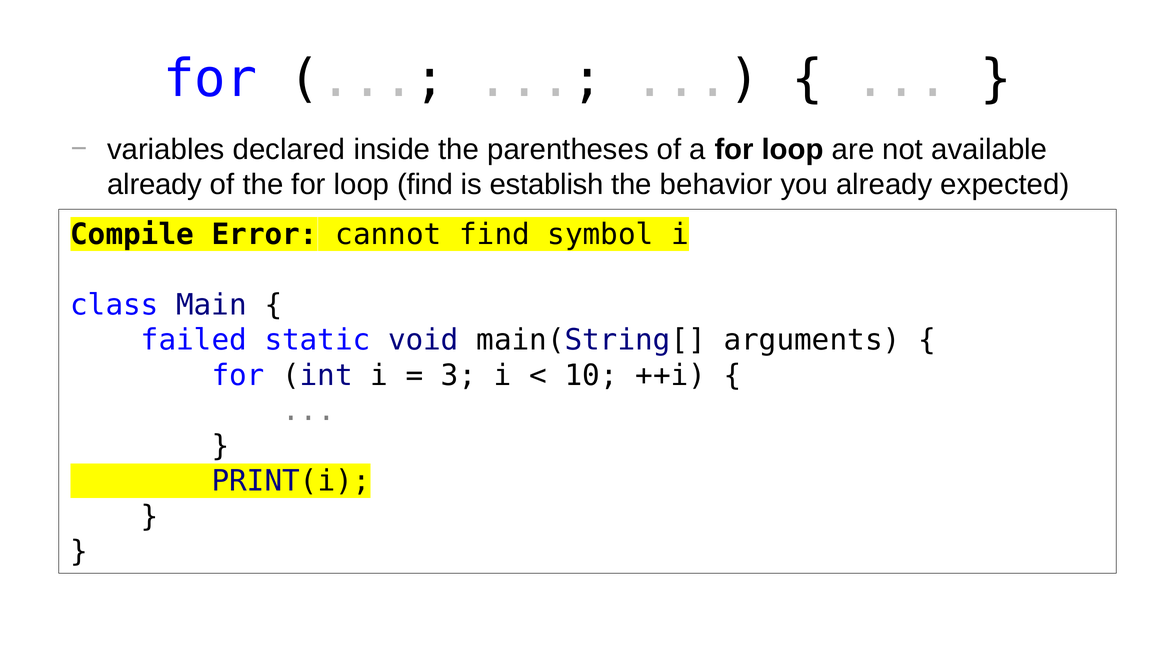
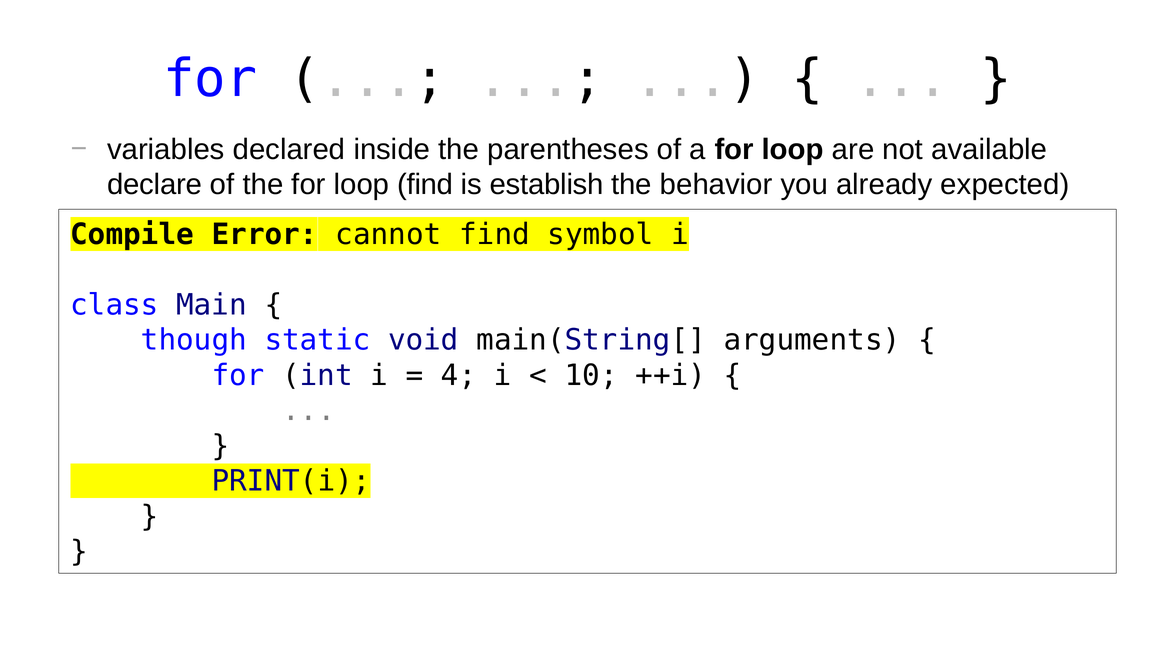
already: already -> declare (155, 185)
failed: failed -> though (194, 340)
3: 3 -> 4 (459, 376)
